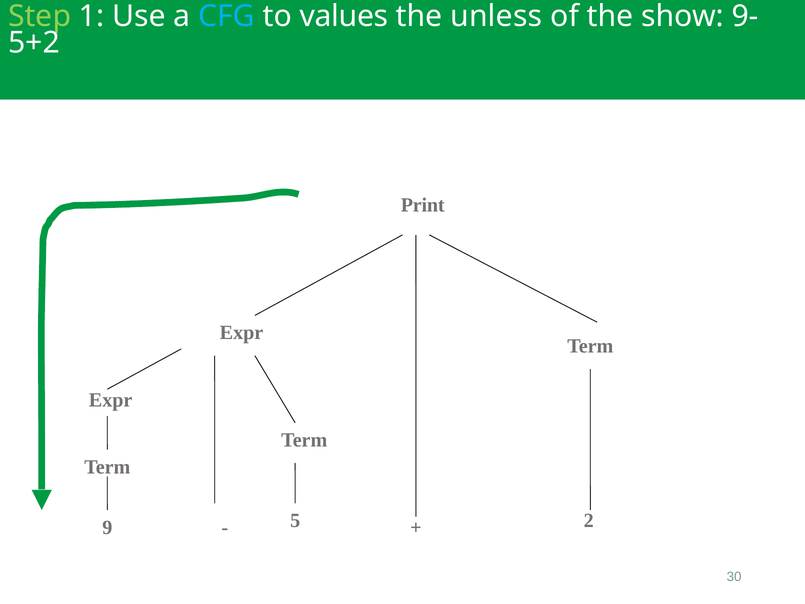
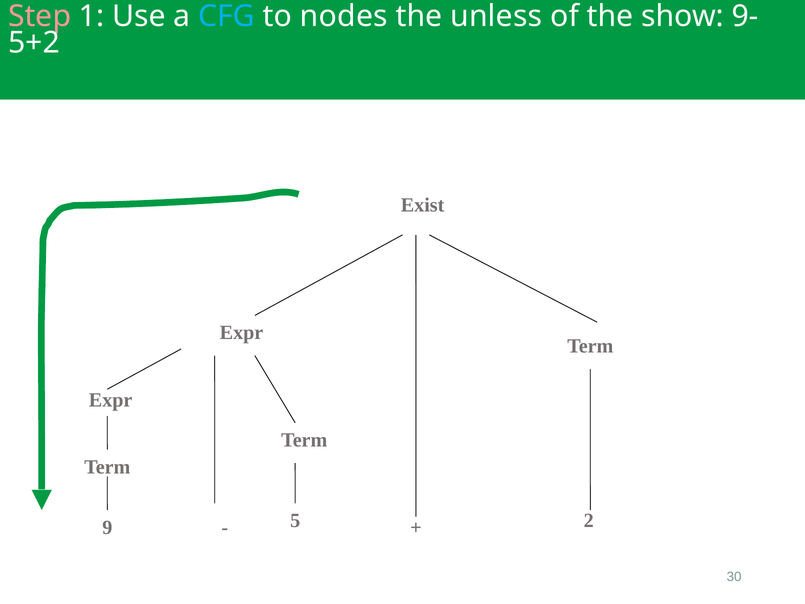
Step colour: light green -> pink (40, 16)
values: values -> nodes (344, 16)
Print: Print -> Exist (423, 205)
